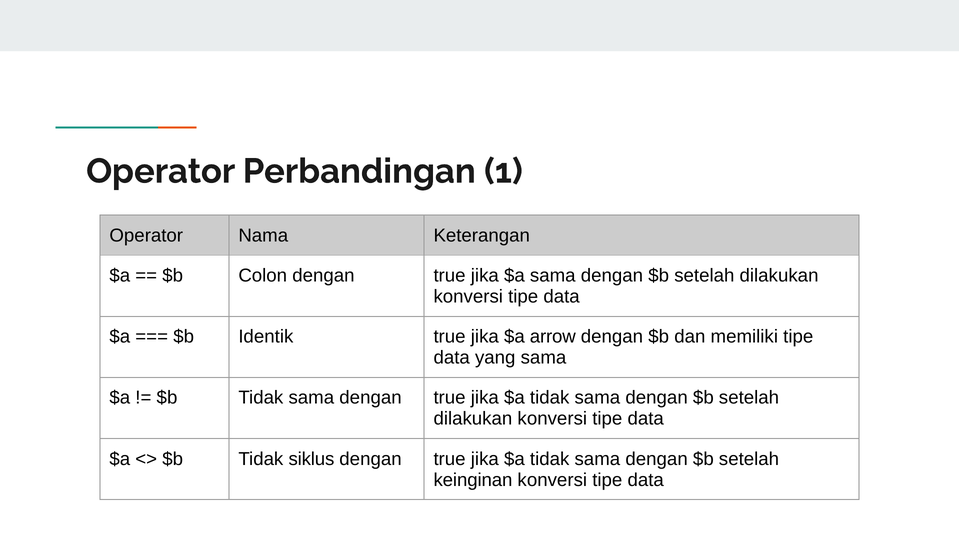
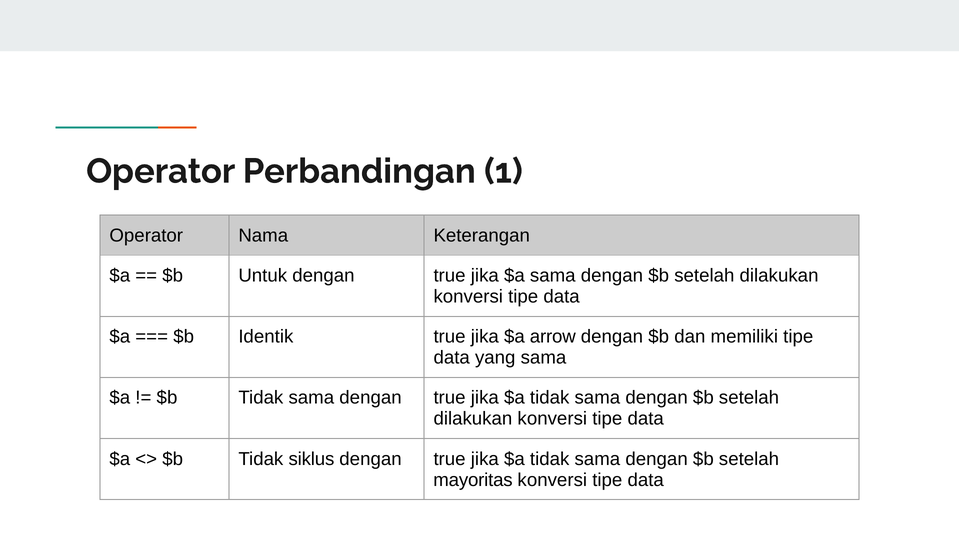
Colon: Colon -> Untuk (263, 275)
keinginan: keinginan -> mayoritas (473, 479)
